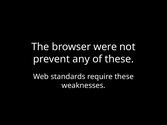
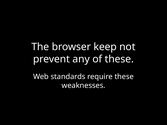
were: were -> keep (105, 47)
